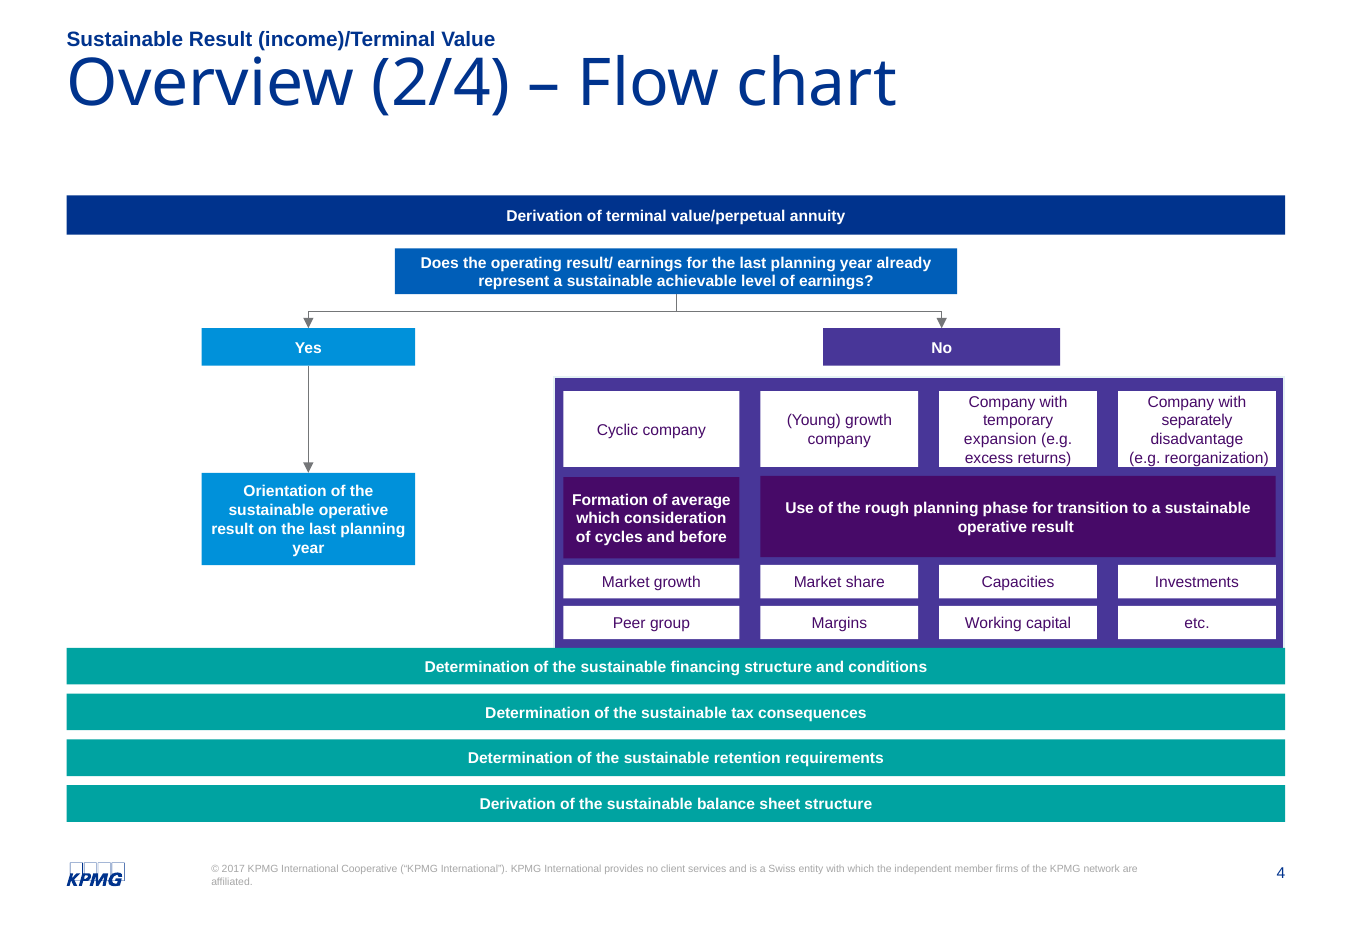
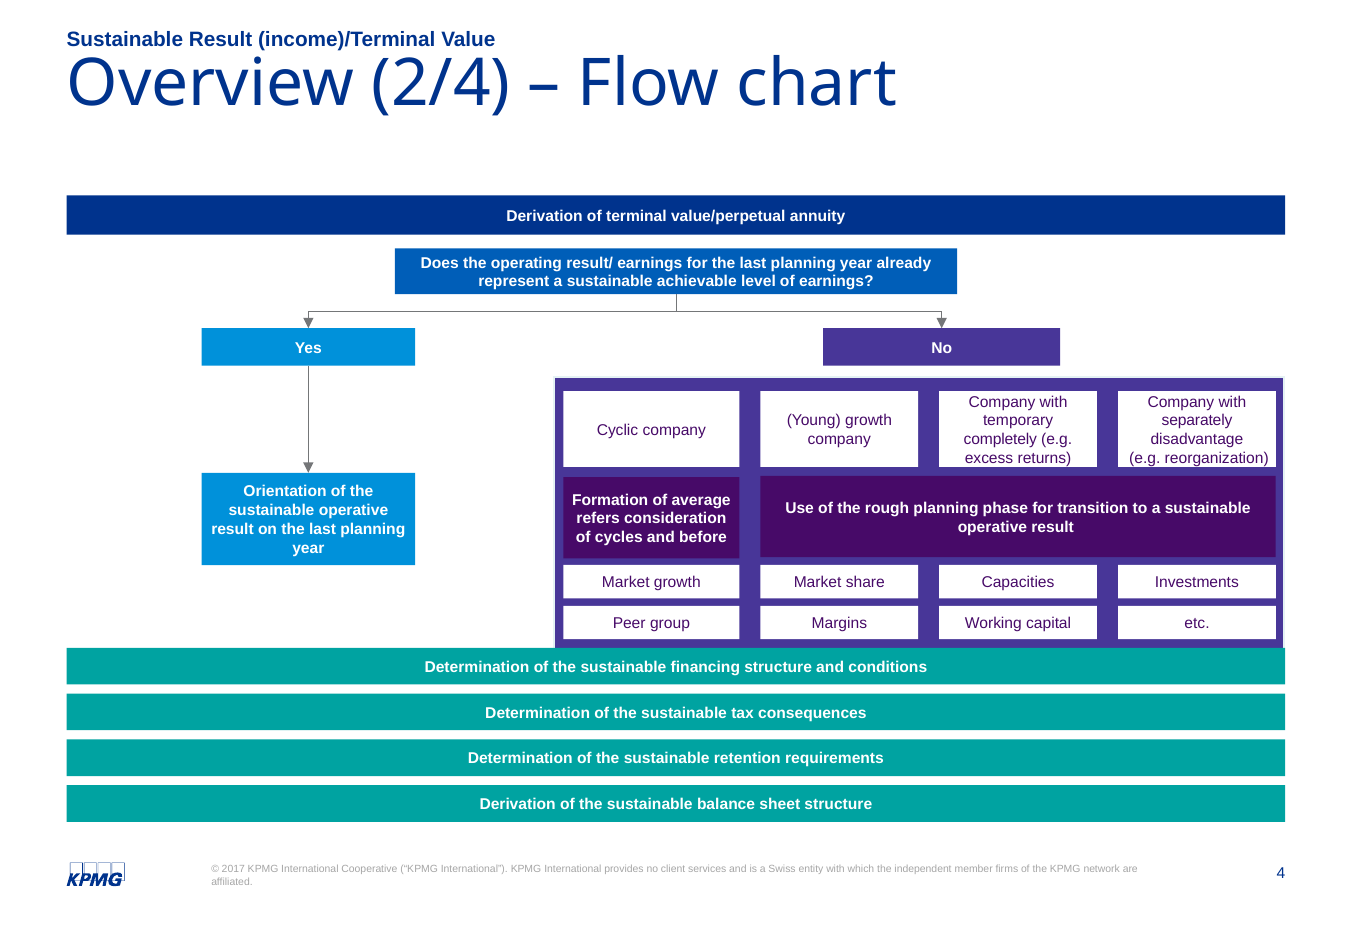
expansion: expansion -> completely (1000, 439)
which: which -> refers (598, 519)
